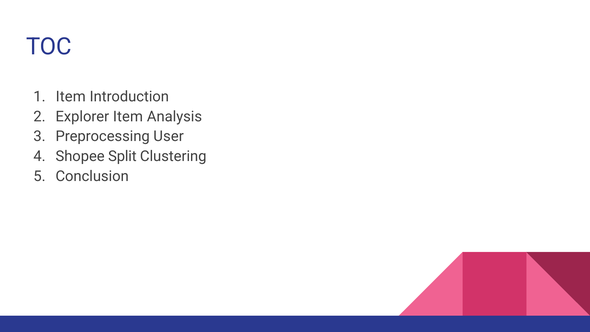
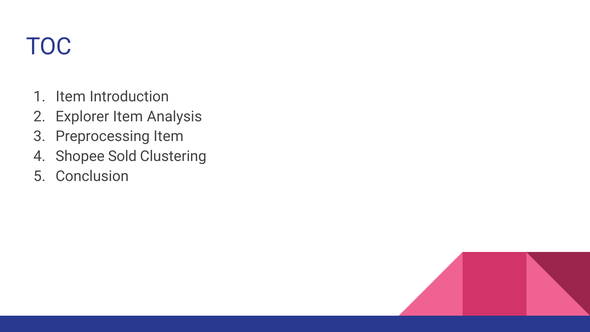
Preprocessing User: User -> Item (169, 136)
Split: Split -> Sold (122, 156)
